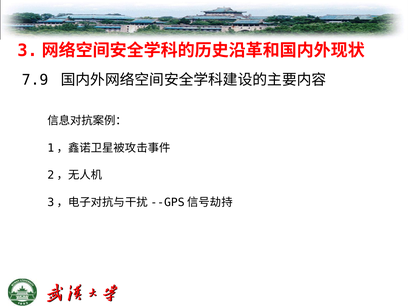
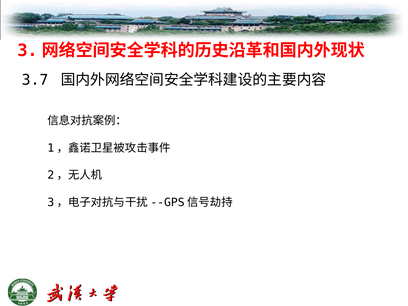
7.9: 7.9 -> 3.7 (35, 80)
